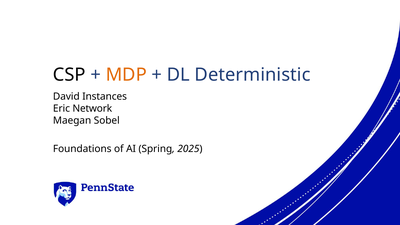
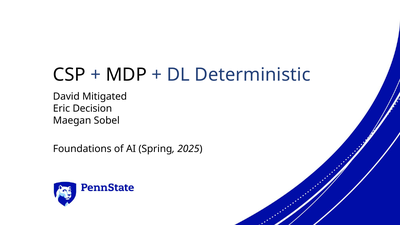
MDP colour: orange -> black (126, 75)
Instances: Instances -> Mitigated (105, 96)
Network: Network -> Decision (92, 108)
